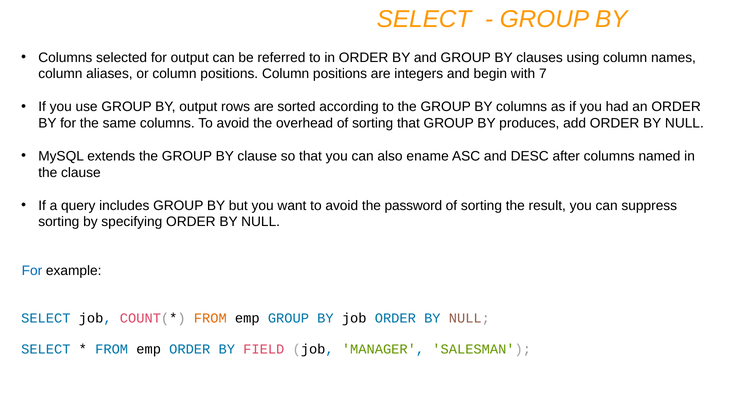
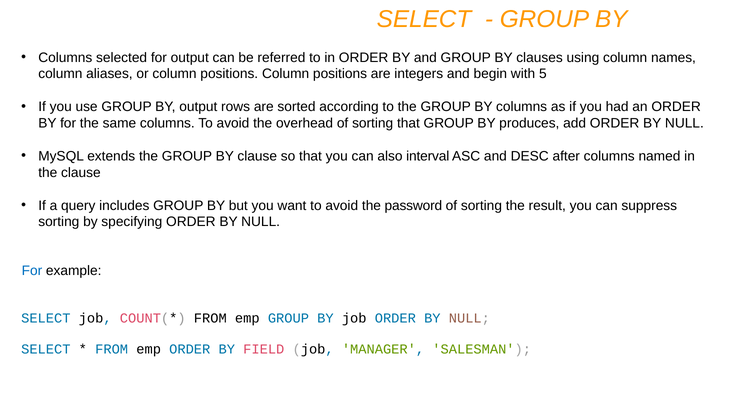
7: 7 -> 5 (543, 74)
ename: ename -> interval (428, 156)
FROM colour: orange -> black (210, 318)
